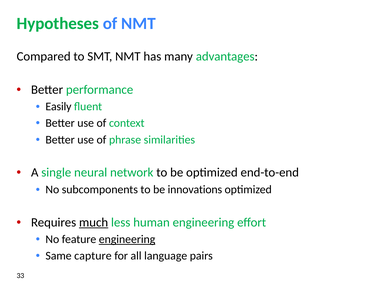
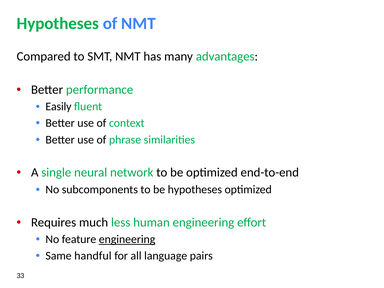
be innovations: innovations -> hypotheses (195, 190)
much underline: present -> none (94, 222)
capture: capture -> handful (93, 256)
